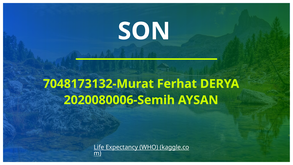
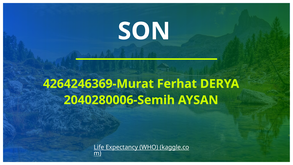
7048173132-Murat: 7048173132-Murat -> 4264246369-Murat (98, 84)
2020080006-Semih: 2020080006-Semih -> 2040280006-Semih (119, 100)
